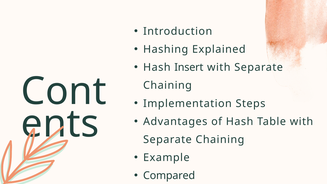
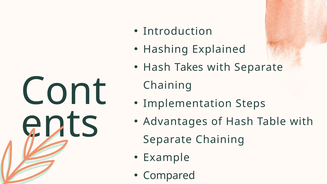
Insert: Insert -> Takes (189, 67)
